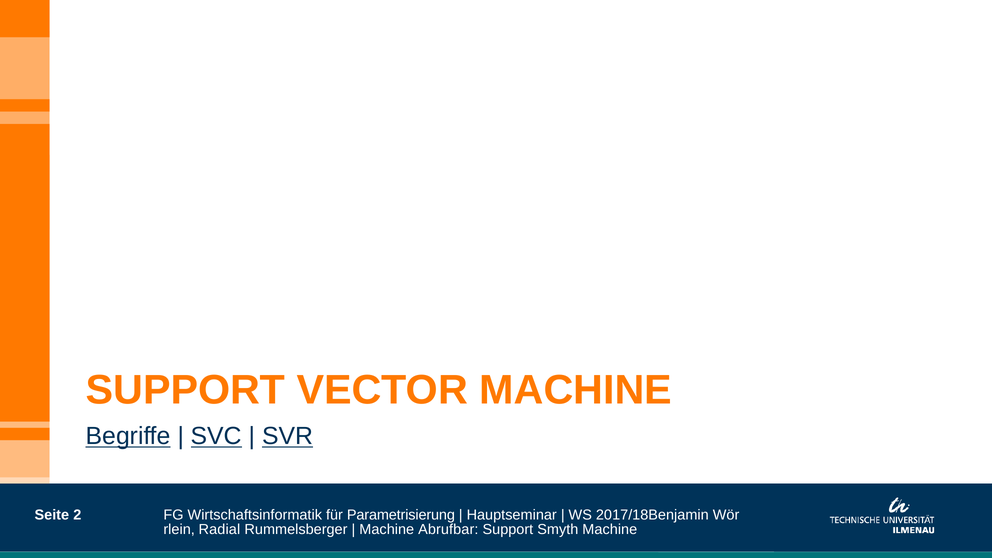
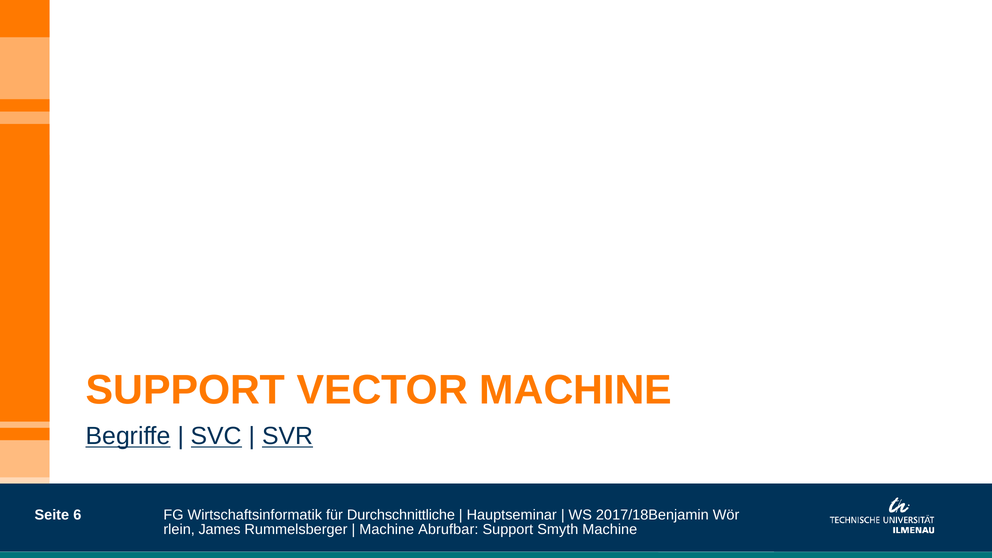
2: 2 -> 6 (77, 515)
Parametrisierung: Parametrisierung -> Durchschnittliche (401, 515)
Radial: Radial -> James (220, 530)
